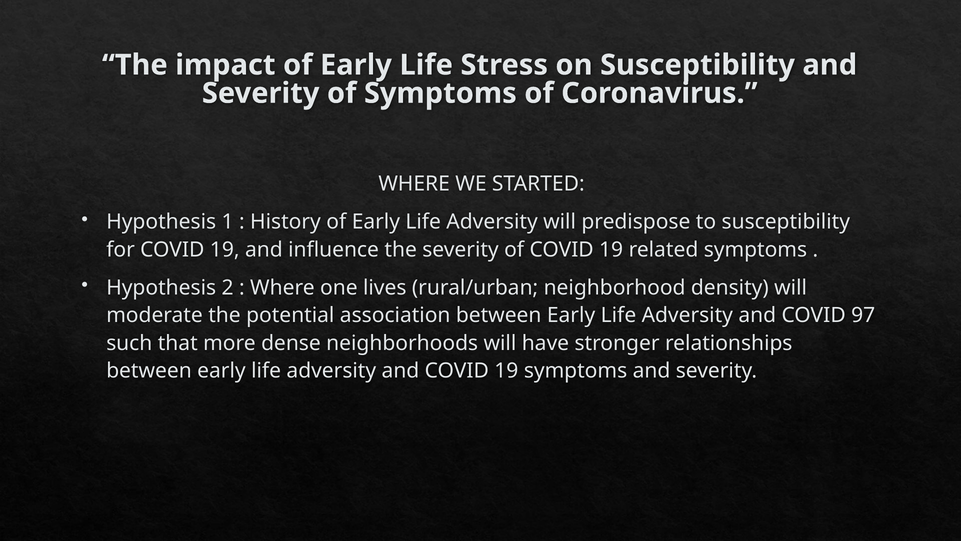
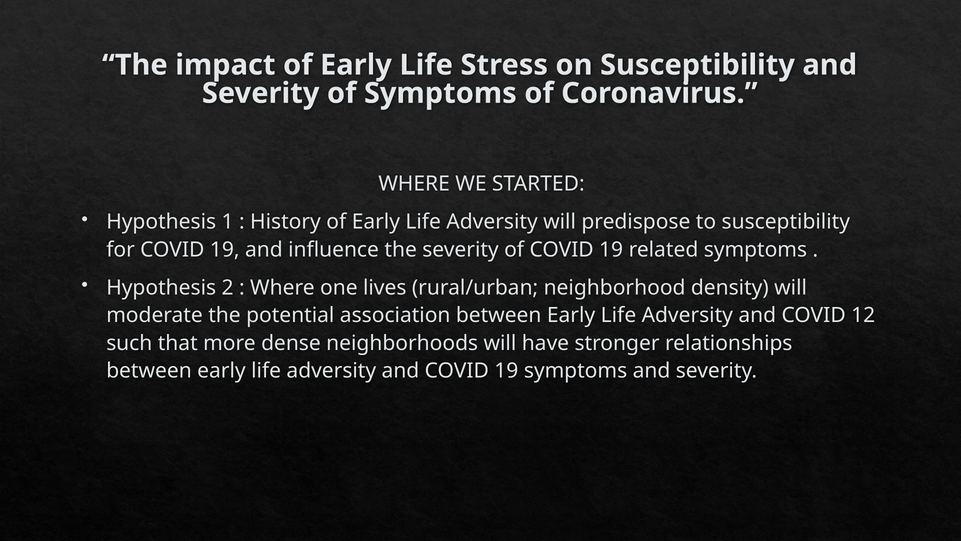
97: 97 -> 12 (863, 315)
